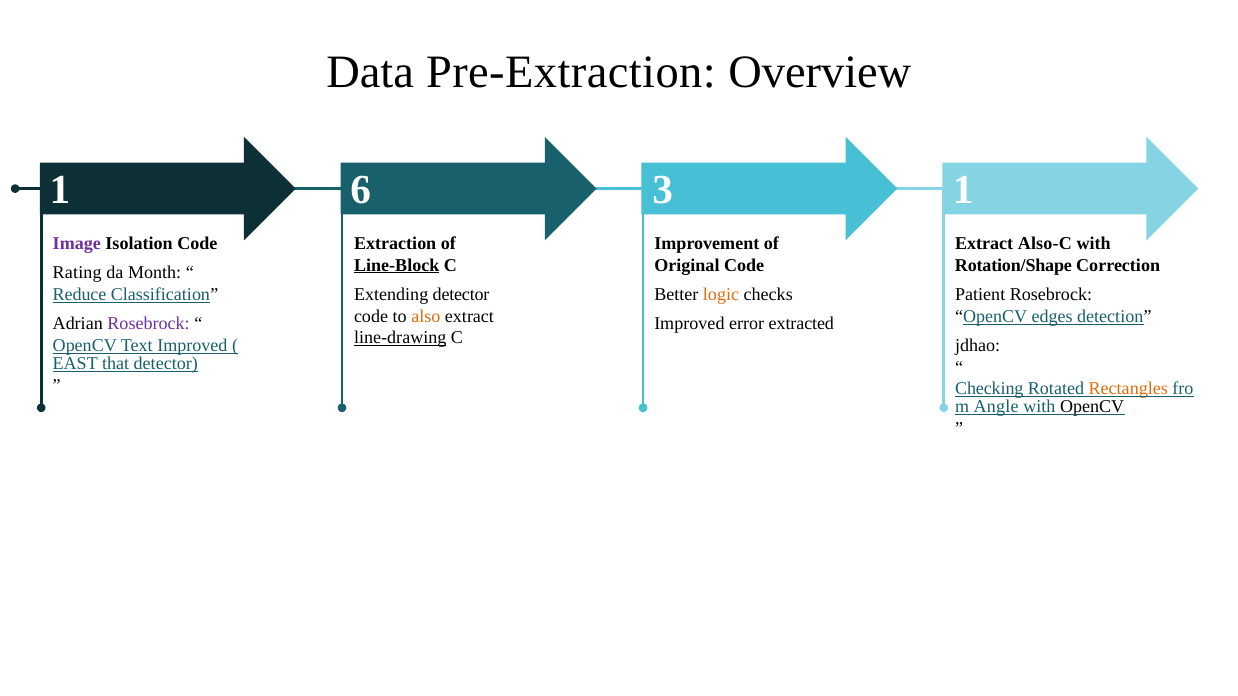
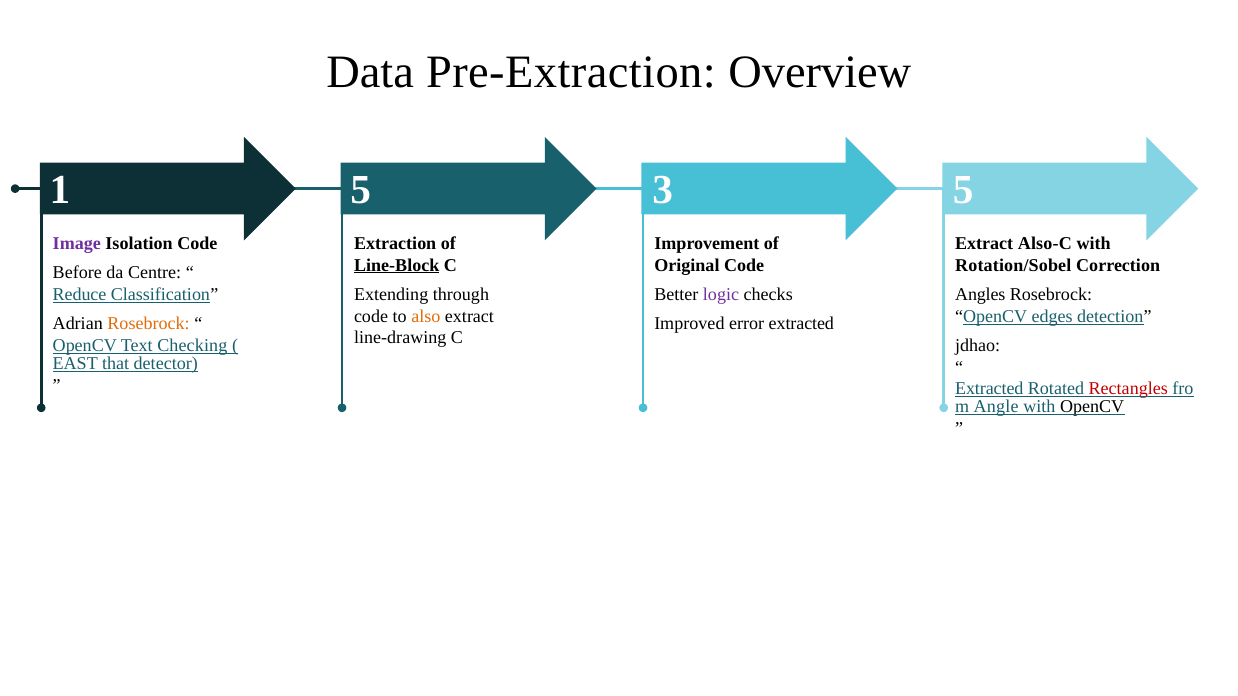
1 6: 6 -> 5 (361, 190)
3 1: 1 -> 5 (963, 190)
Rotation/Shape: Rotation/Shape -> Rotation/Sobel (1013, 265)
Rating: Rating -> Before (77, 273)
Month: Month -> Centre (155, 273)
Extending detector: detector -> through (461, 295)
Patient: Patient -> Angles (980, 295)
logic colour: orange -> purple (721, 295)
Rosebrock colour: purple -> orange (149, 324)
line-drawing underline: present -> none (400, 338)
Text Improved: Improved -> Checking (192, 346)
Checking: Checking -> Extracted (989, 389)
Rectangles colour: orange -> red (1128, 389)
